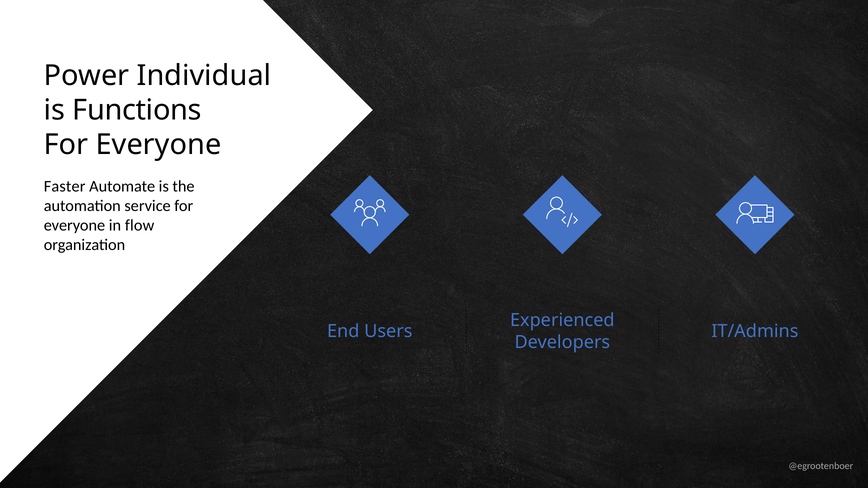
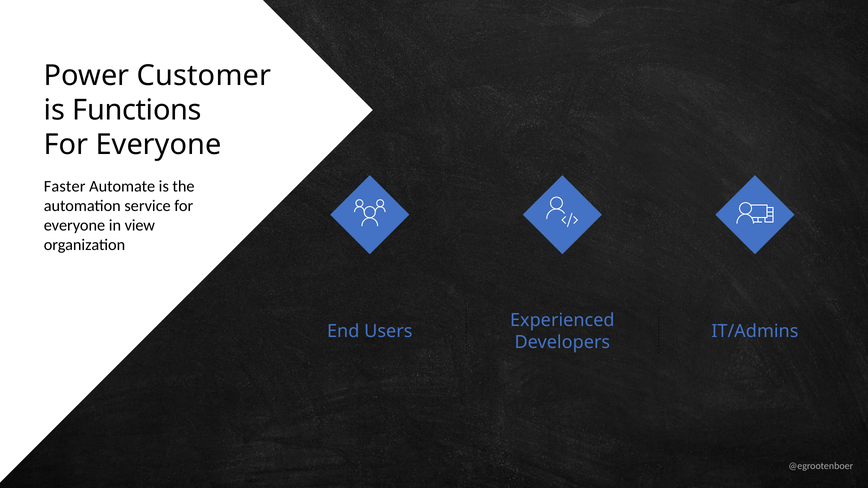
Individual: Individual -> Customer (204, 76)
flow: flow -> view (140, 226)
